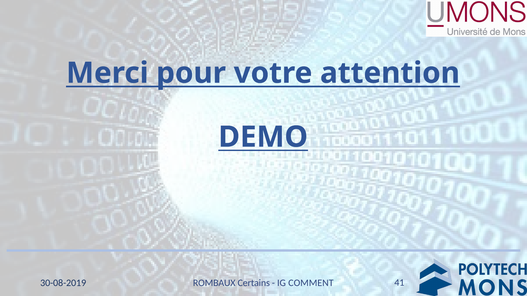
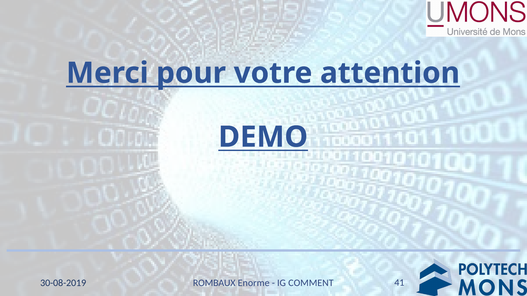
Certains: Certains -> Enorme (254, 283)
